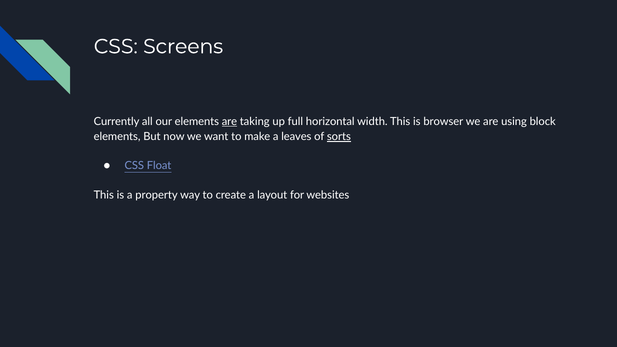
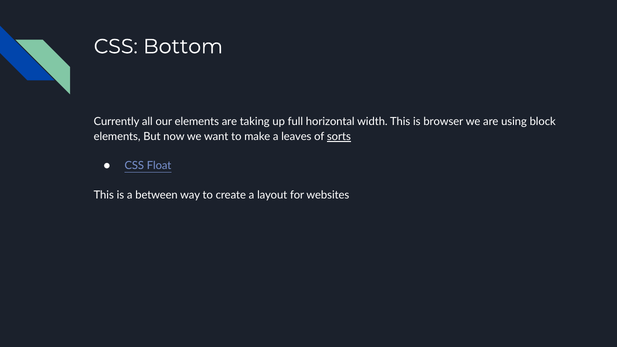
Screens: Screens -> Bottom (183, 47)
are underline: present -> none (229, 121)
property: property -> between (157, 195)
